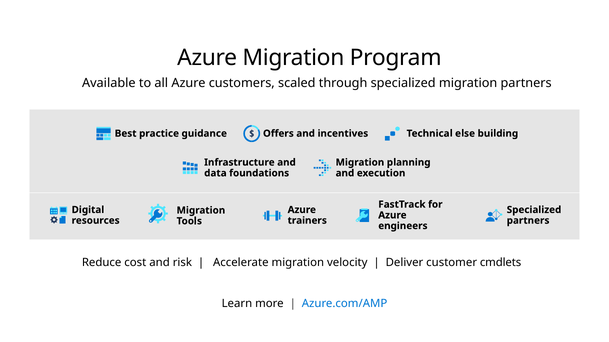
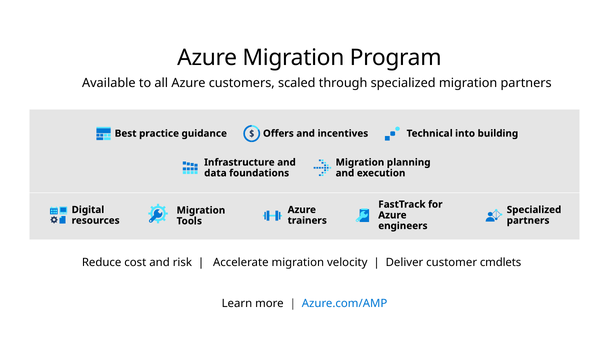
else: else -> into (465, 134)
